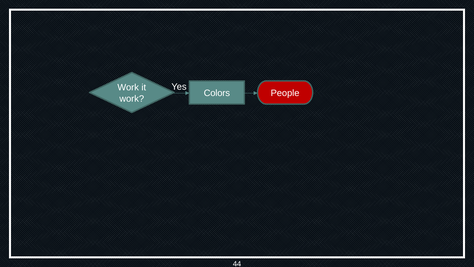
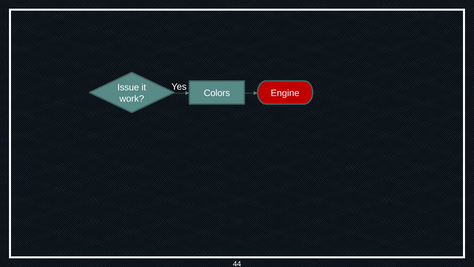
Work: Work -> Issue (128, 87)
People: People -> Engine (285, 93)
